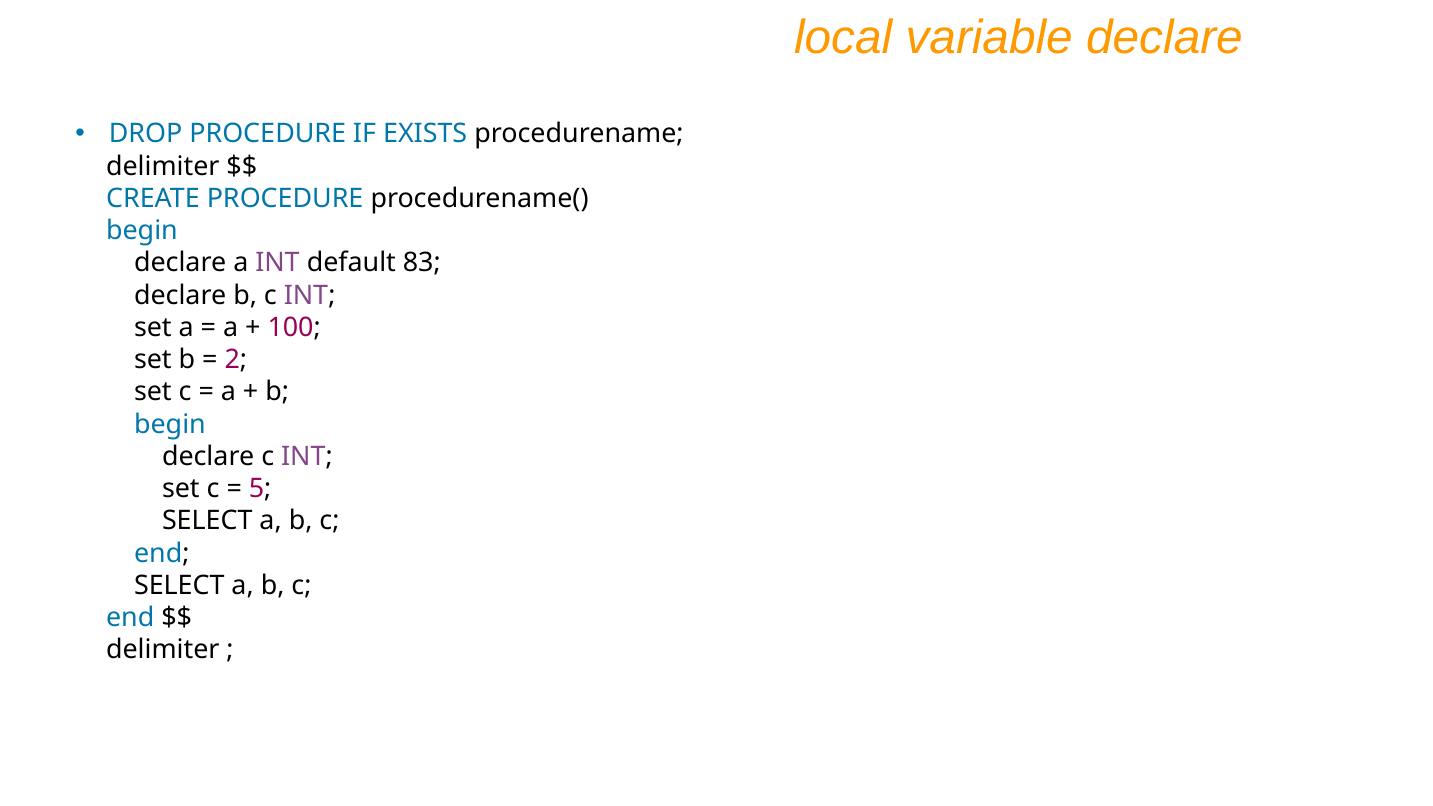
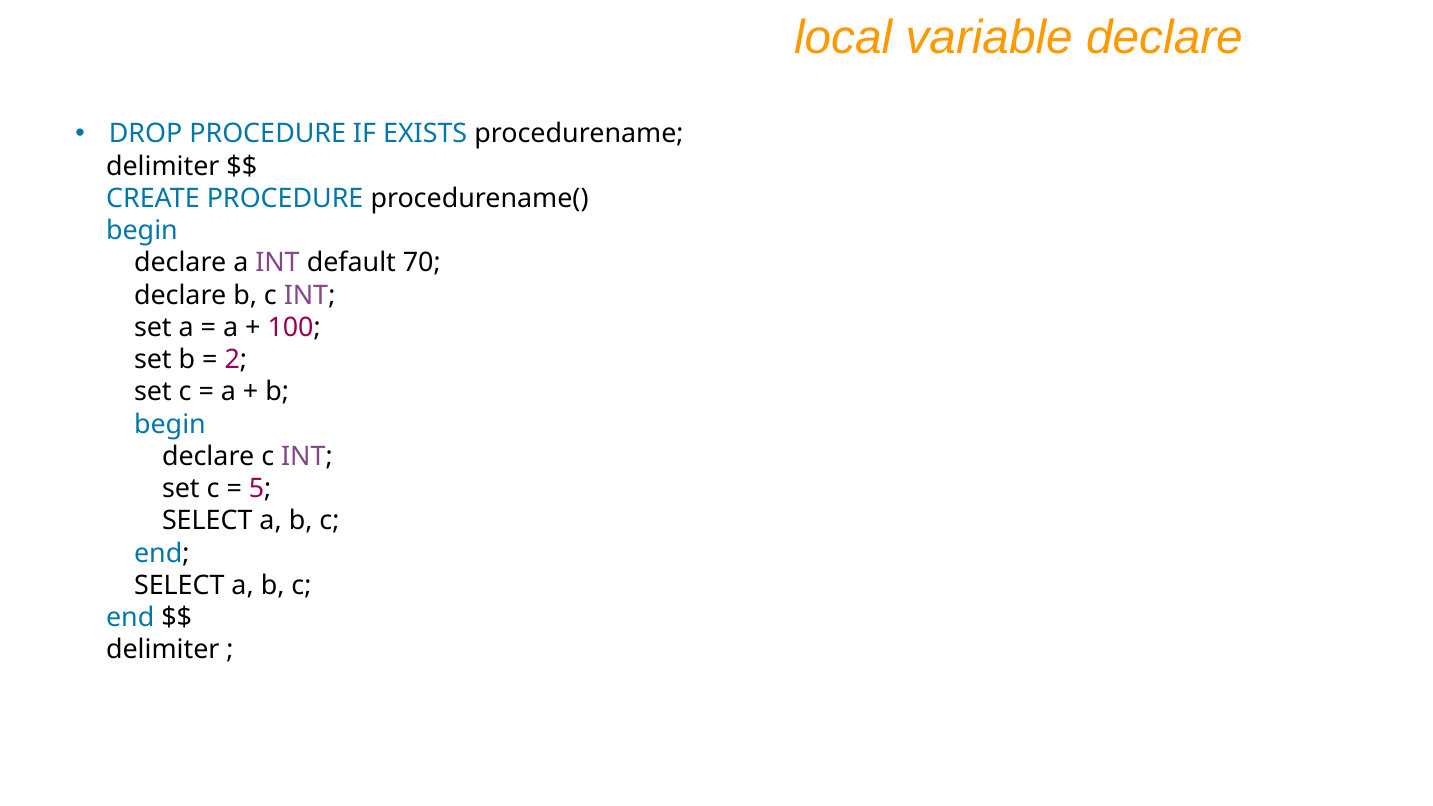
83: 83 -> 70 (422, 263)
